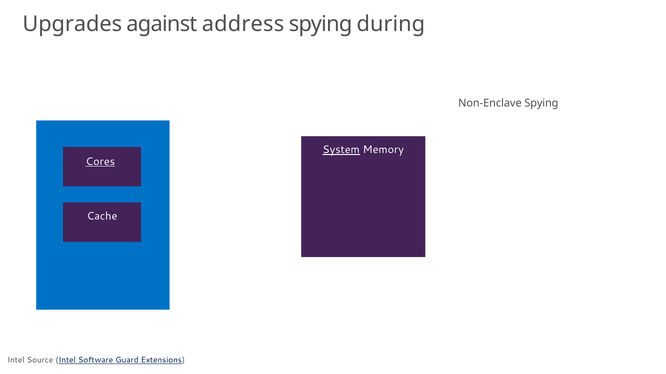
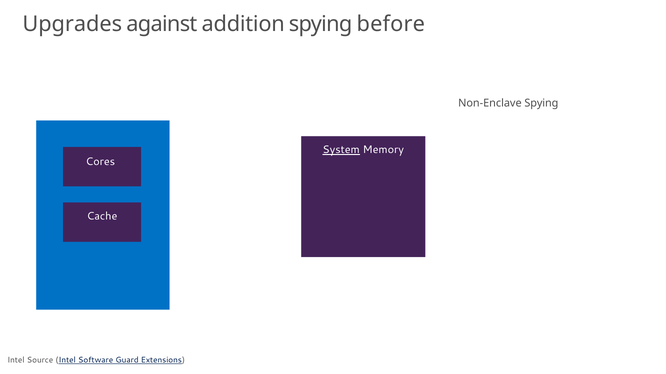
address: address -> addition (243, 24)
during: during -> before (391, 24)
Cores underline: present -> none (100, 162)
